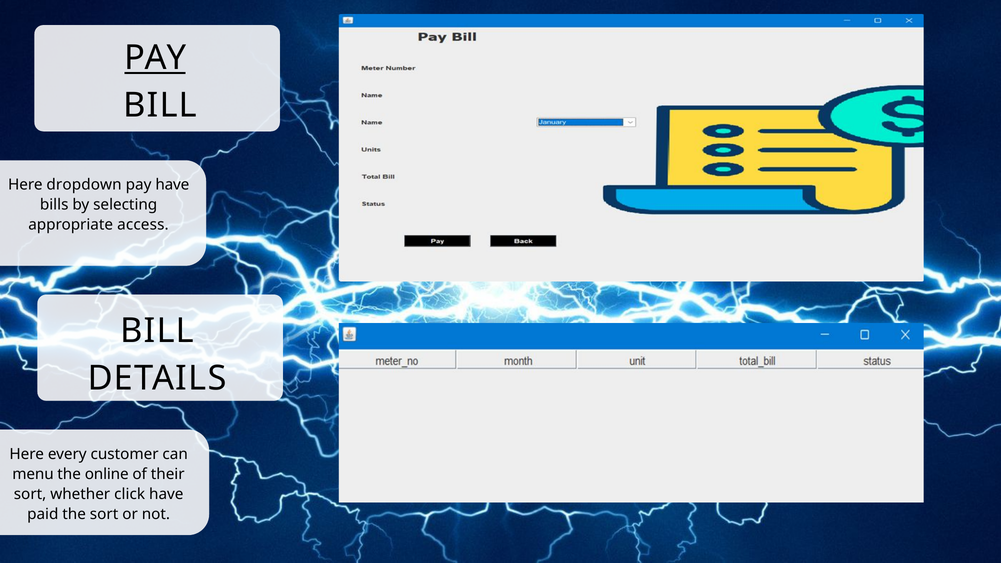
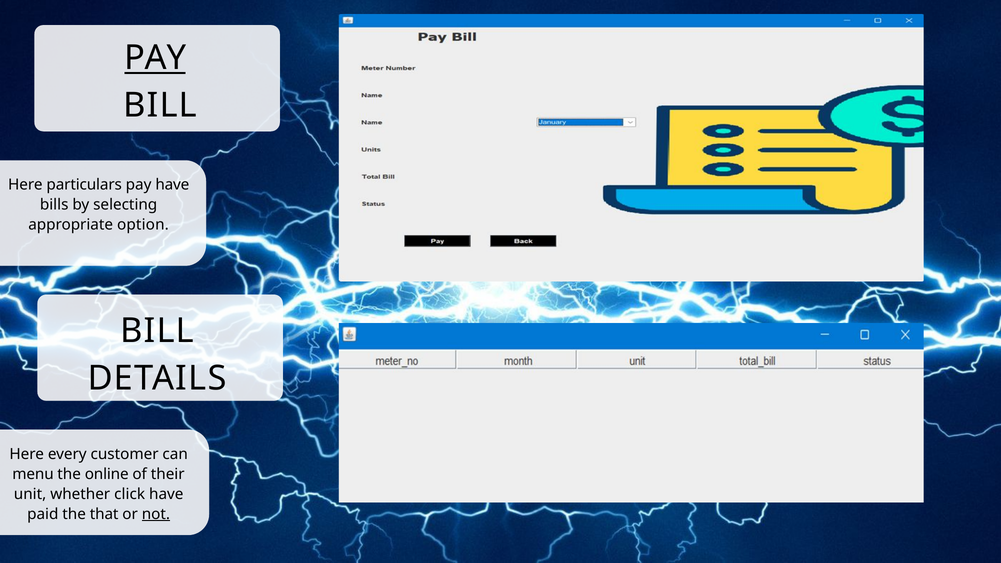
dropdown: dropdown -> particulars (84, 185)
access: access -> option (143, 225)
sort: sort -> unit (30, 494)
the sort: sort -> that (104, 514)
not underline: none -> present (156, 514)
